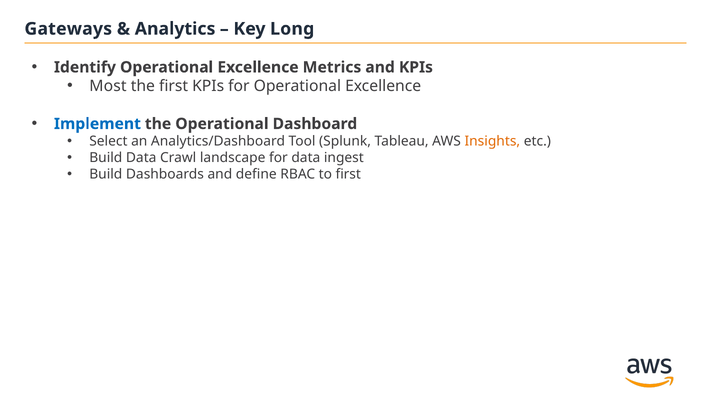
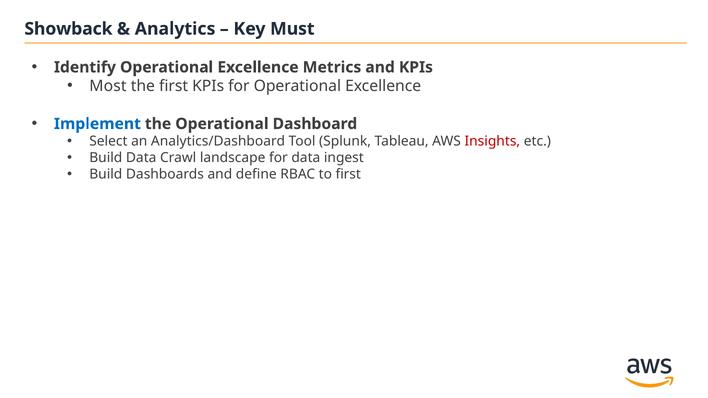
Gateways: Gateways -> Showback (68, 29)
Long: Long -> Must (292, 29)
Insights colour: orange -> red (492, 141)
